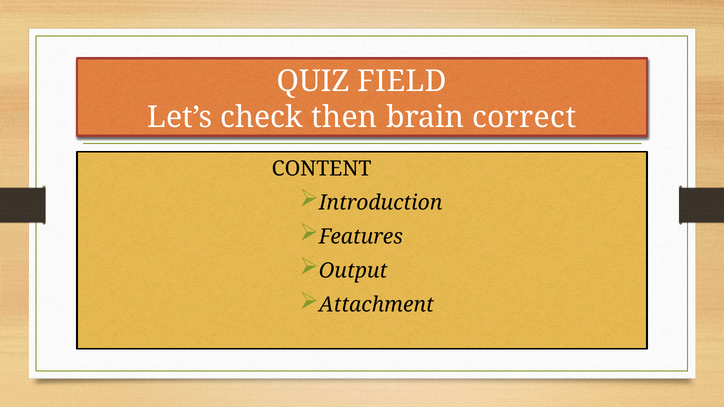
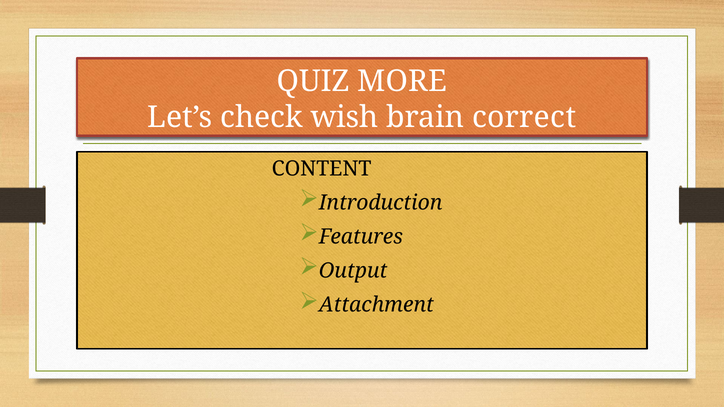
FIELD: FIELD -> MORE (402, 81)
then: then -> wish (345, 117)
